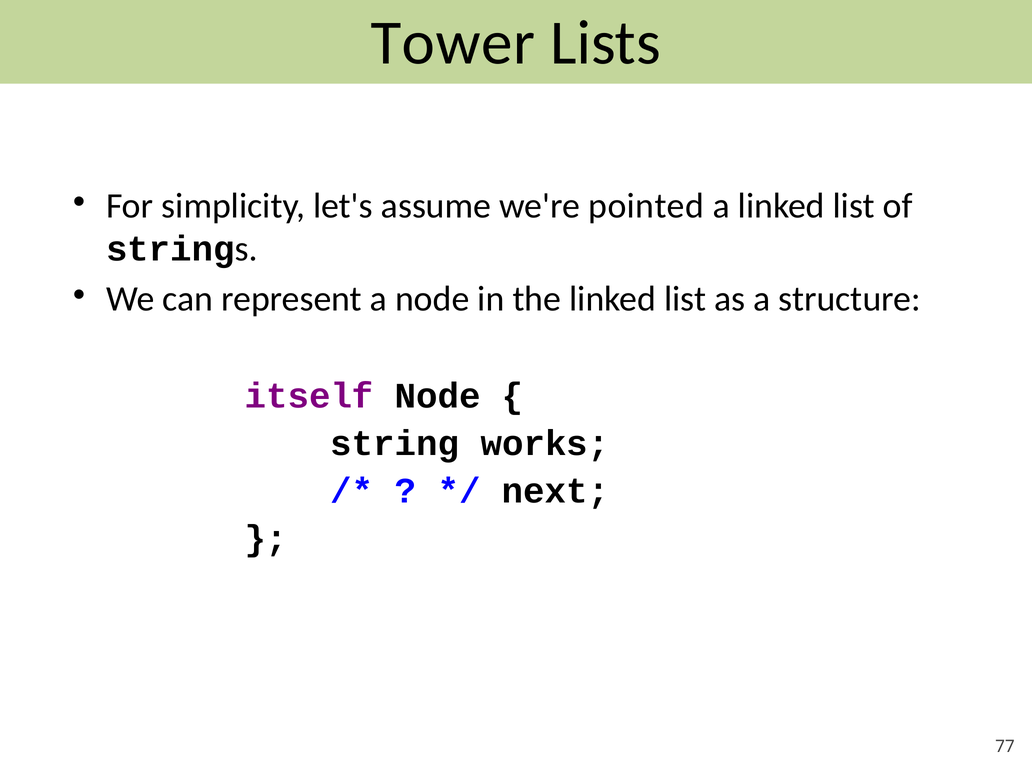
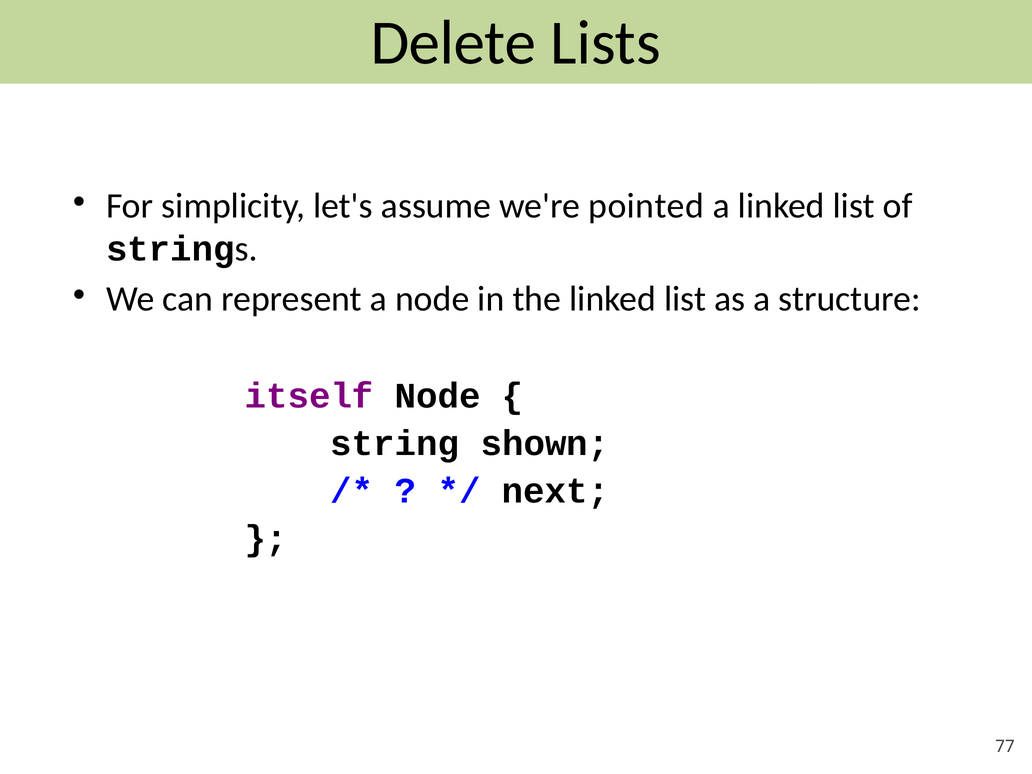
Tower: Tower -> Delete (453, 43)
works: works -> shown (545, 443)
